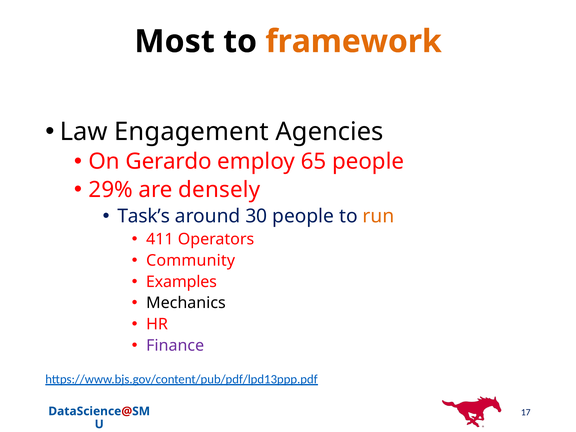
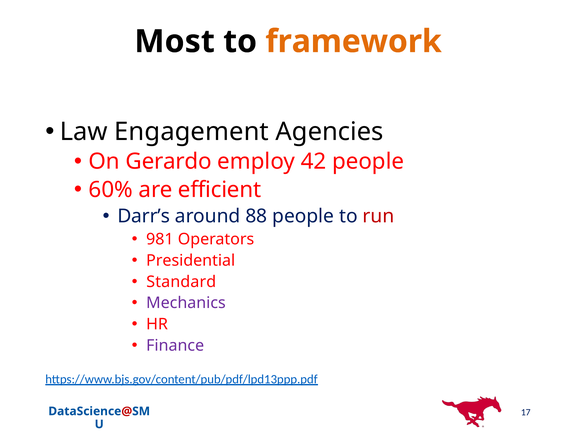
65: 65 -> 42 (313, 162)
29%: 29% -> 60% (111, 190)
densely: densely -> efficient (220, 190)
Task’s: Task’s -> Darr’s (144, 216)
30: 30 -> 88 (256, 216)
run colour: orange -> red (378, 216)
411: 411 -> 981 (160, 239)
Community: Community -> Presidential (191, 260)
Examples: Examples -> Standard (181, 282)
Mechanics colour: black -> purple (186, 303)
